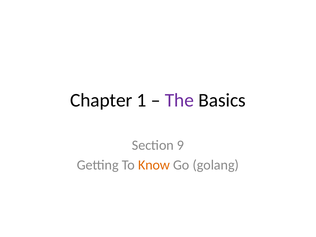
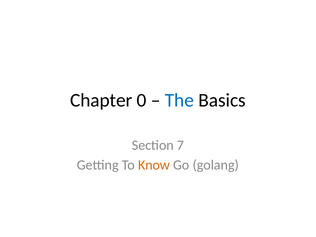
1: 1 -> 0 (142, 100)
The colour: purple -> blue (179, 100)
9: 9 -> 7 (181, 145)
